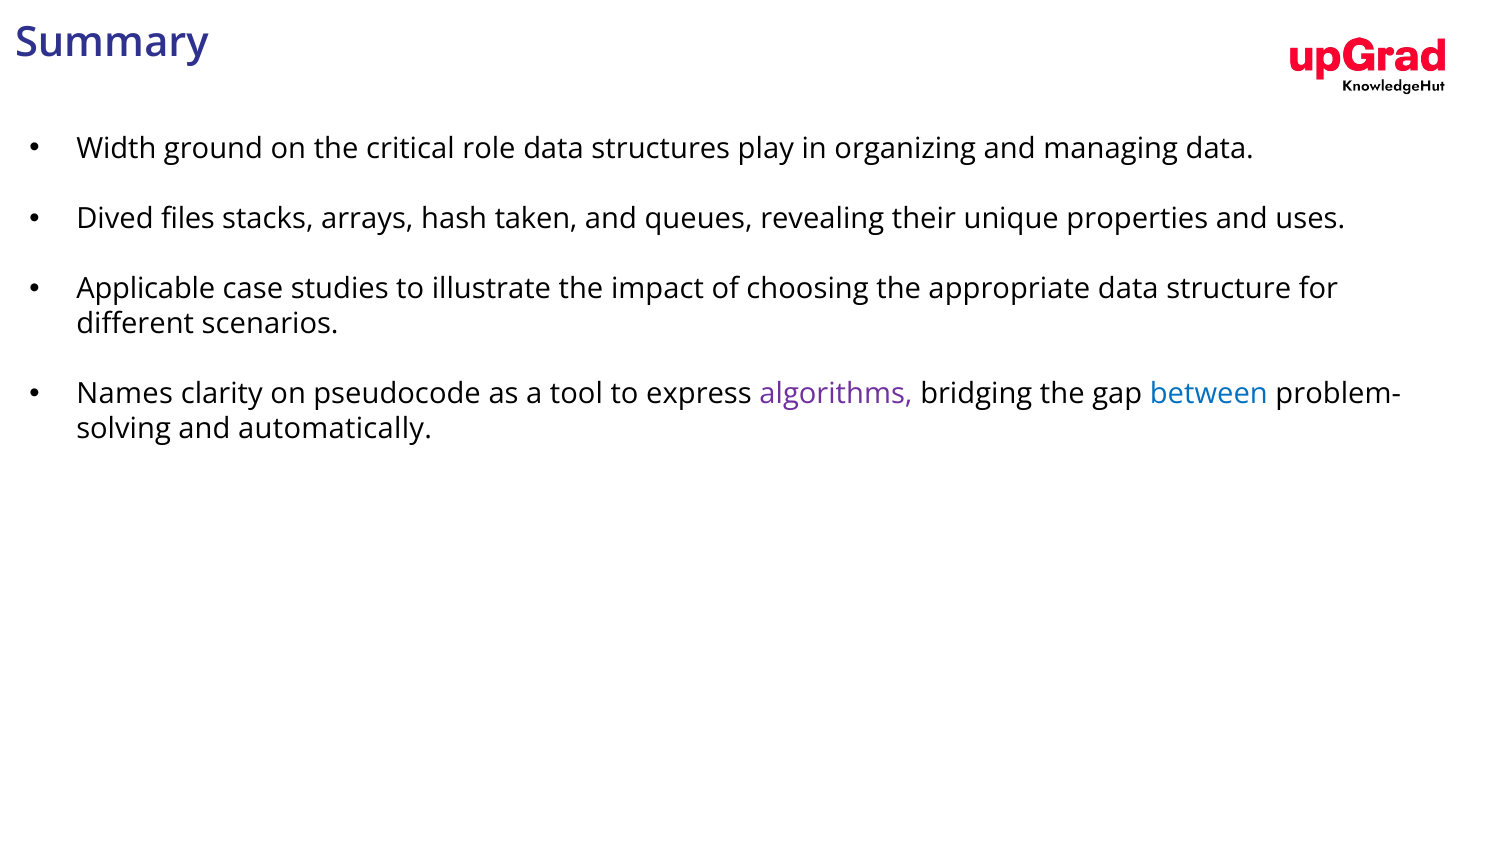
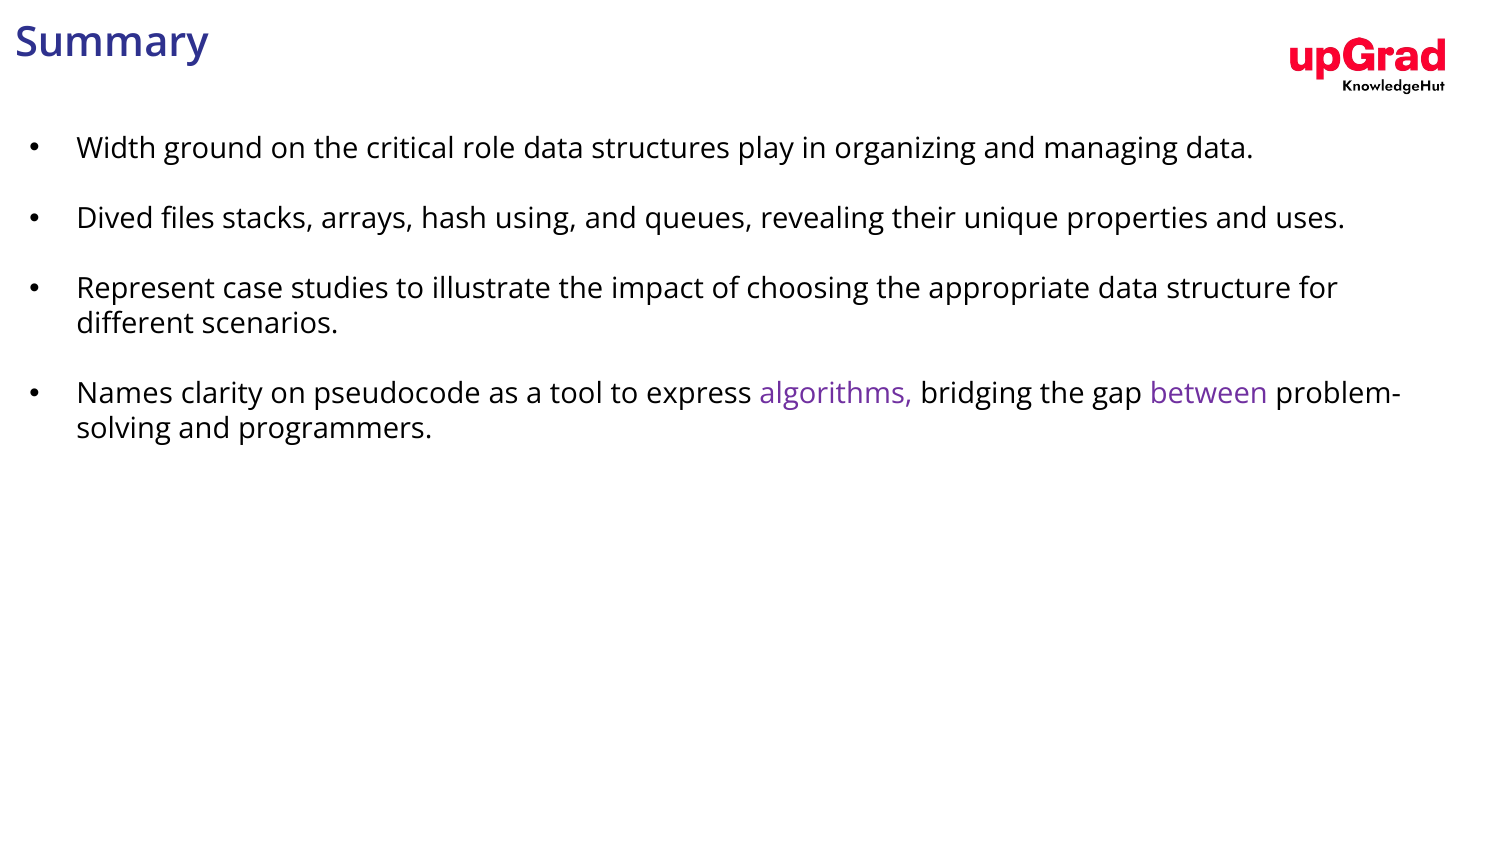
taken: taken -> using (536, 219)
Applicable: Applicable -> Represent (146, 289)
between colour: blue -> purple (1209, 394)
automatically: automatically -> programmers (335, 429)
